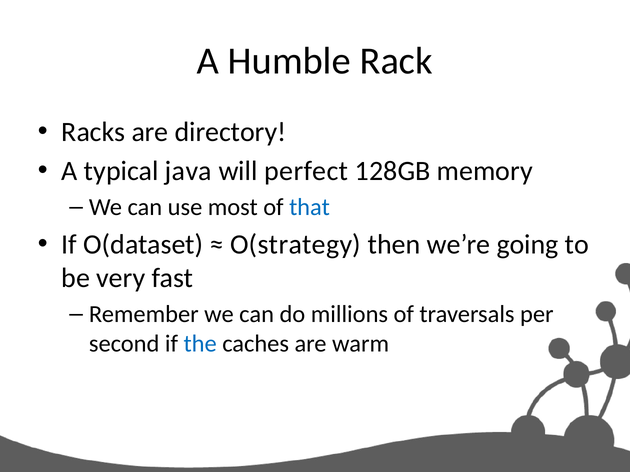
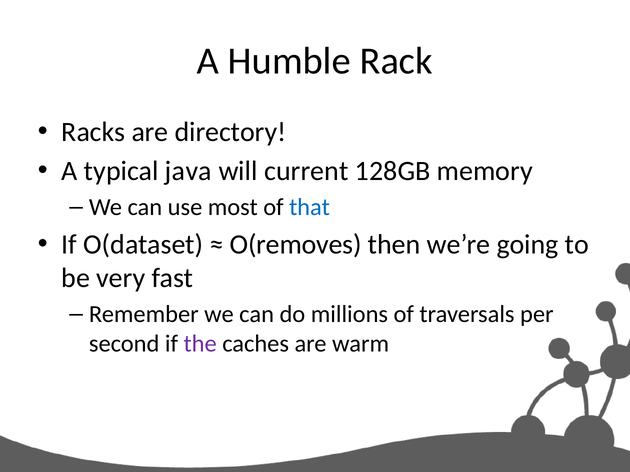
perfect: perfect -> current (306, 171)
O(strategy: O(strategy -> O(removes (296, 245)
the colour: blue -> purple (200, 344)
